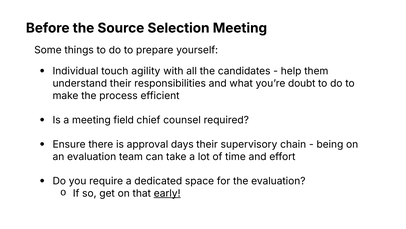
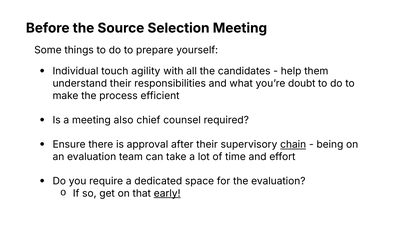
field: field -> also (124, 120)
days: days -> after (182, 144)
chain underline: none -> present (293, 144)
